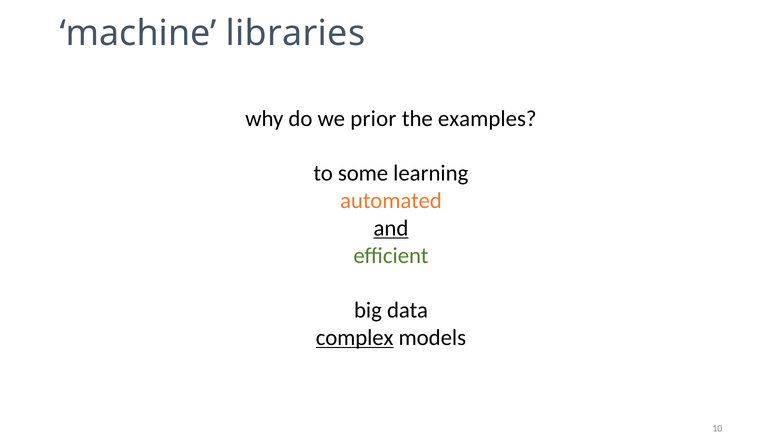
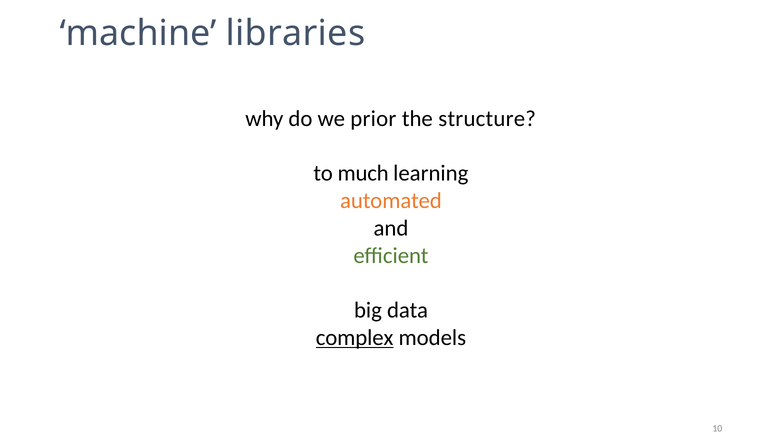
examples: examples -> structure (487, 119)
some: some -> much (363, 173)
and underline: present -> none (391, 228)
